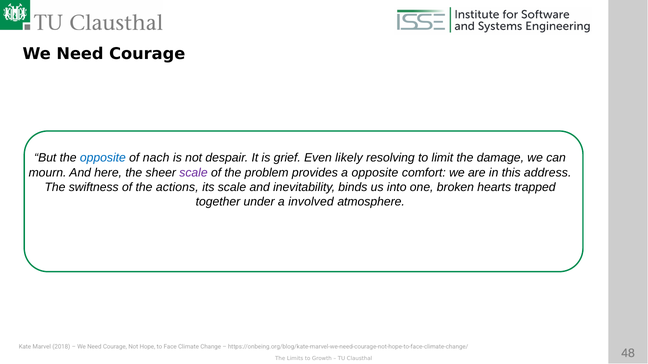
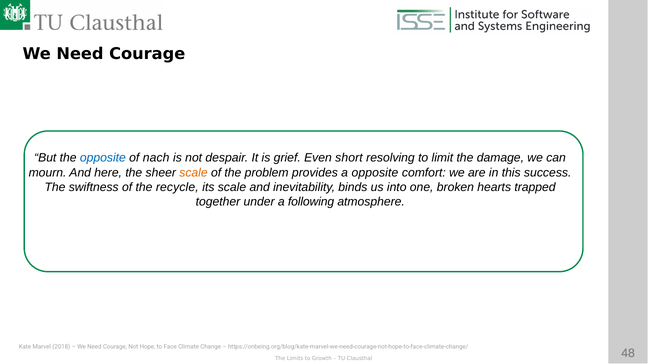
likely: likely -> short (349, 158)
scale colour: purple -> orange (194, 173)
address: address -> success (548, 173)
actions: actions -> recycle (177, 187)
involved: involved -> following (311, 202)
